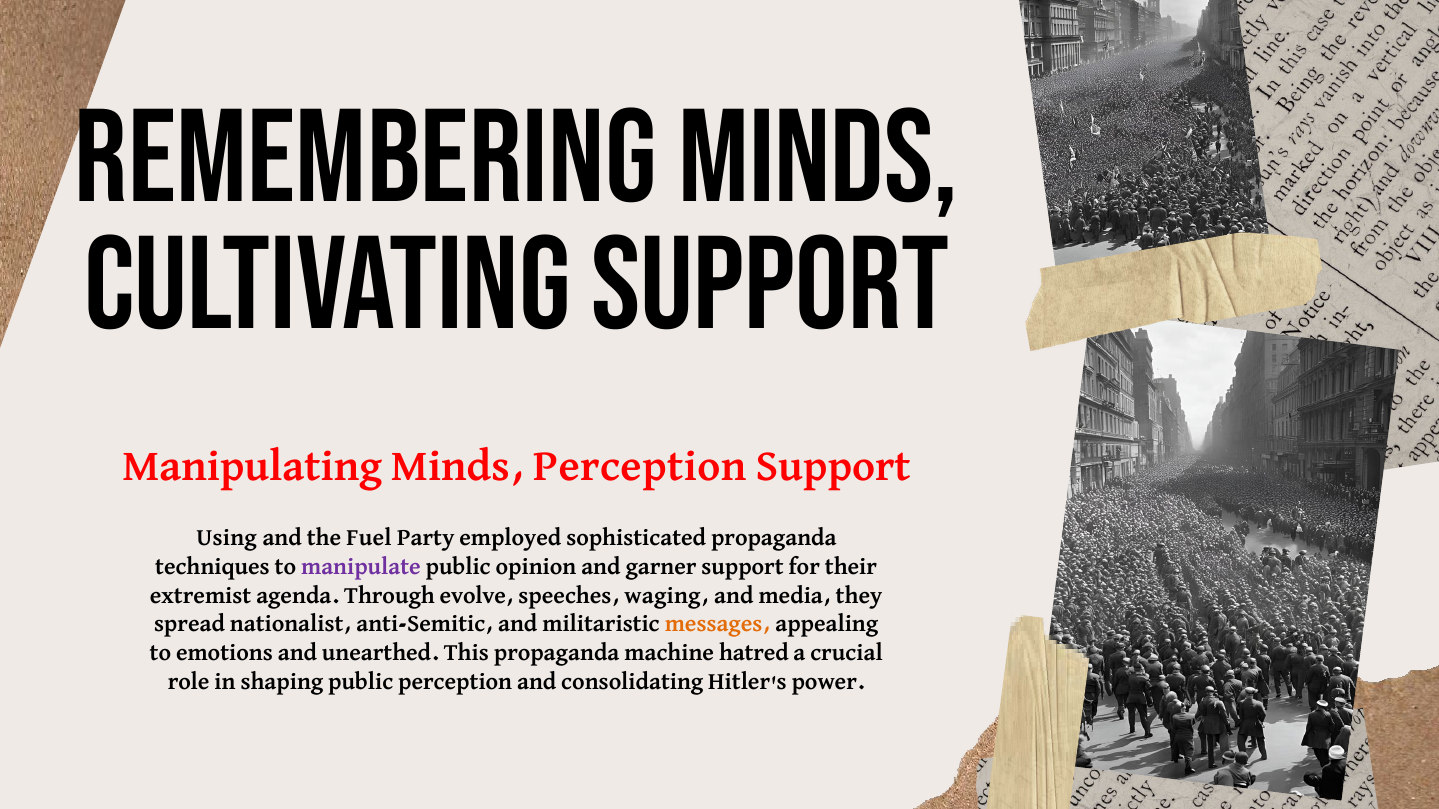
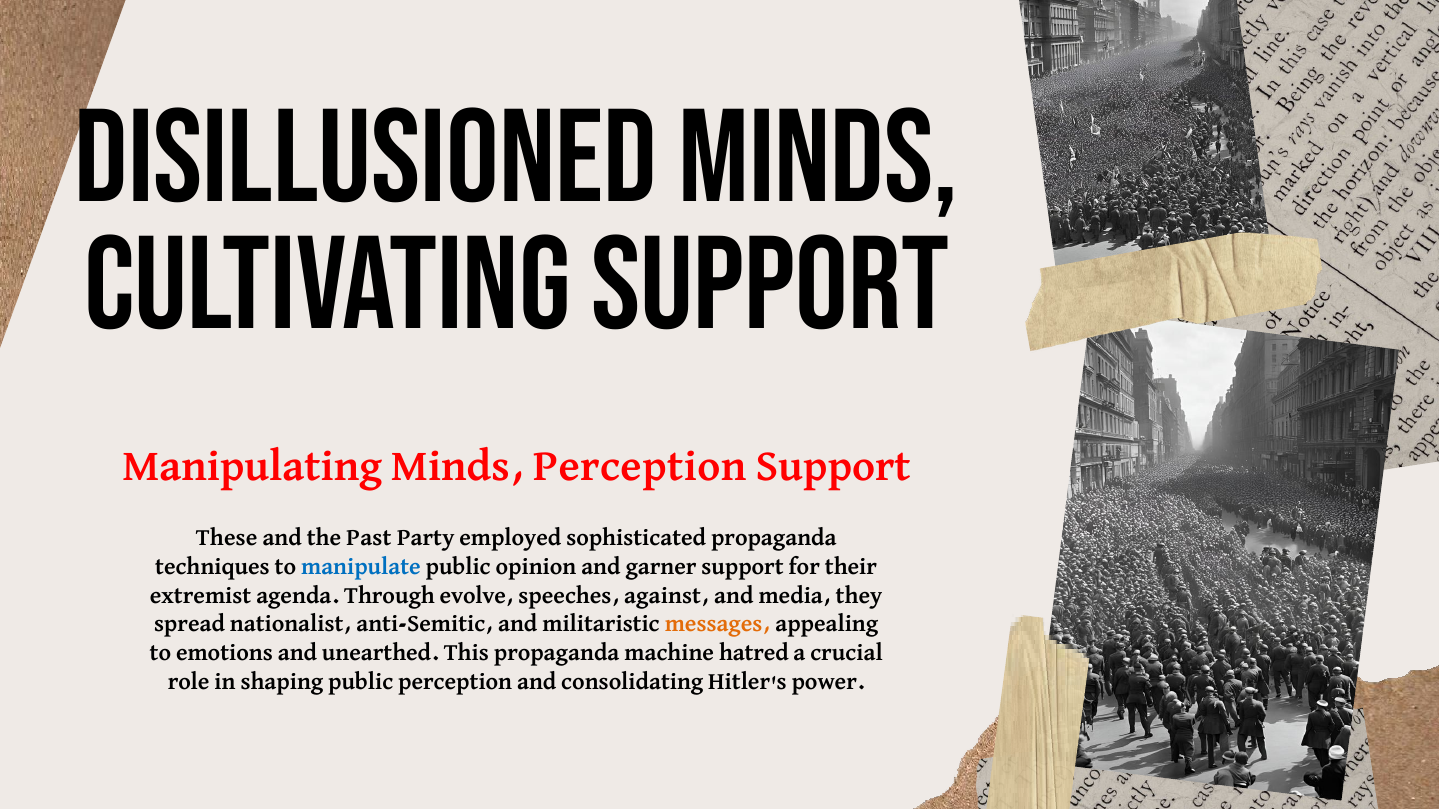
Remembering: Remembering -> Disillusioned (366, 158)
Using: Using -> These (227, 538)
Fuel: Fuel -> Past (369, 538)
manipulate colour: purple -> blue (361, 567)
waging: waging -> against (667, 596)
